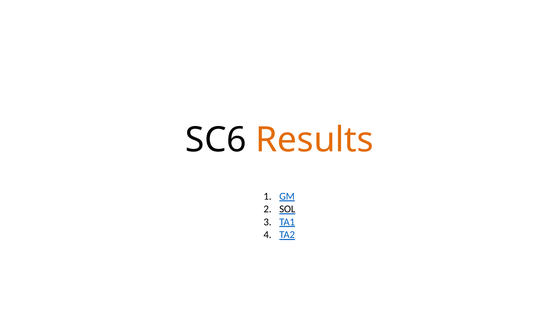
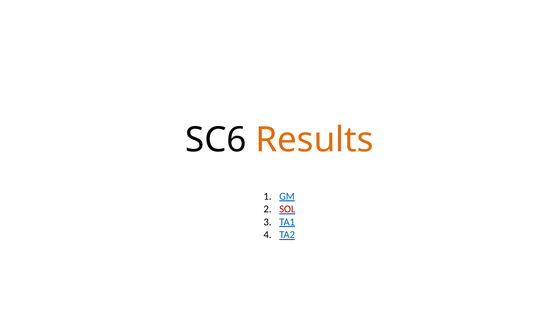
SOL colour: black -> red (287, 209)
